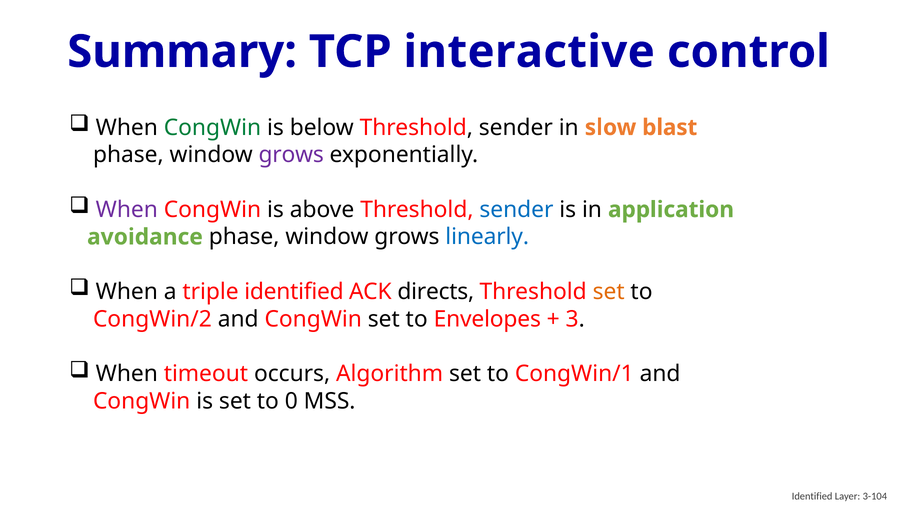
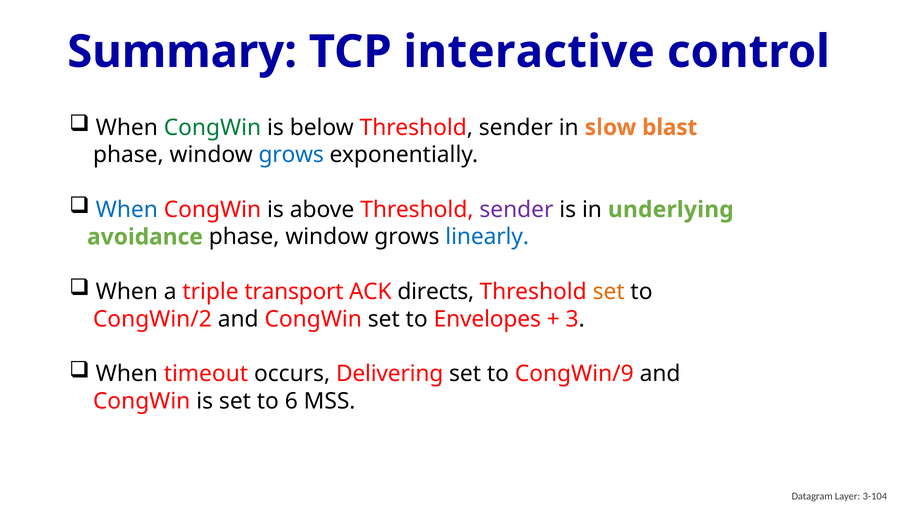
grows colour: purple -> blue (291, 155)
When colour: purple -> blue (127, 209)
sender colour: blue -> purple (516, 209)
application: application -> underlying (671, 209)
triple identified: identified -> transport (294, 291)
Algorithm: Algorithm -> Delivering (390, 373)
CongWin/1: CongWin/1 -> CongWin/9 (574, 373)
0: 0 -> 6 (291, 401)
Identified: Identified -> Datagram (812, 496)
